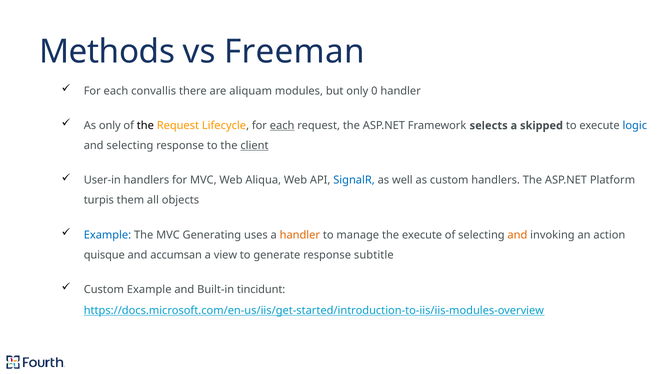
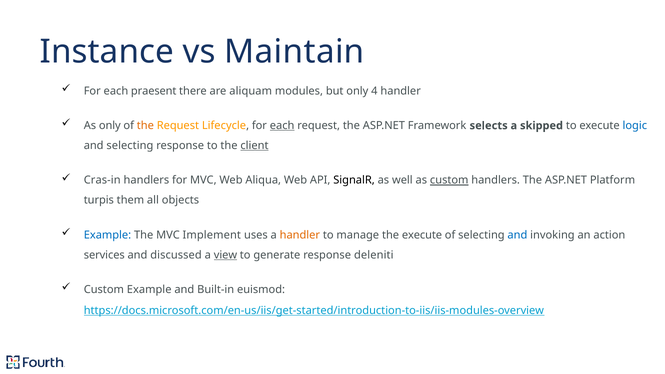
Methods: Methods -> Instance (107, 52)
Freeman: Freeman -> Maintain (294, 52)
convallis: convallis -> praesent (154, 91)
0: 0 -> 4 (374, 91)
the colour: black -> orange (145, 126)
User-in: User-in -> Cras-in (102, 180)
SignalR colour: blue -> black (354, 180)
custom underline: none -> present (449, 180)
Generating: Generating -> Implement (212, 235)
and colour: orange -> blue (517, 235)
quisque: quisque -> services (104, 255)
accumsan: accumsan -> discussed (176, 255)
view underline: none -> present (225, 255)
subtitle: subtitle -> deleniti (374, 255)
tincidunt: tincidunt -> euismod (261, 290)
